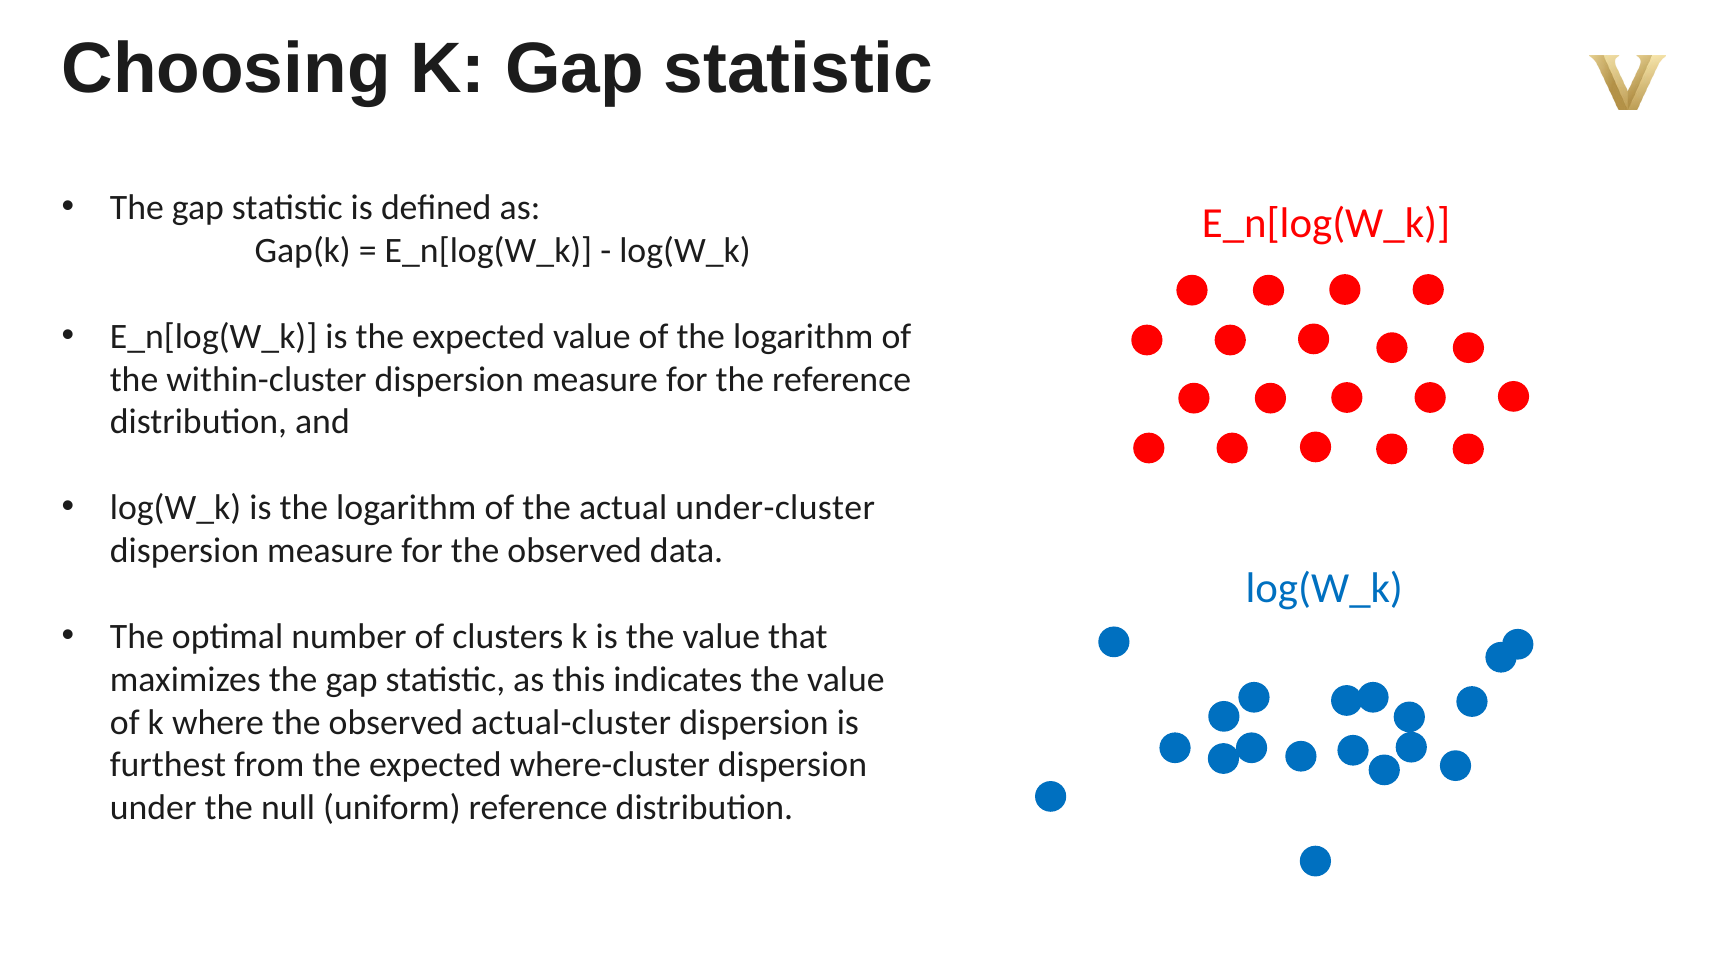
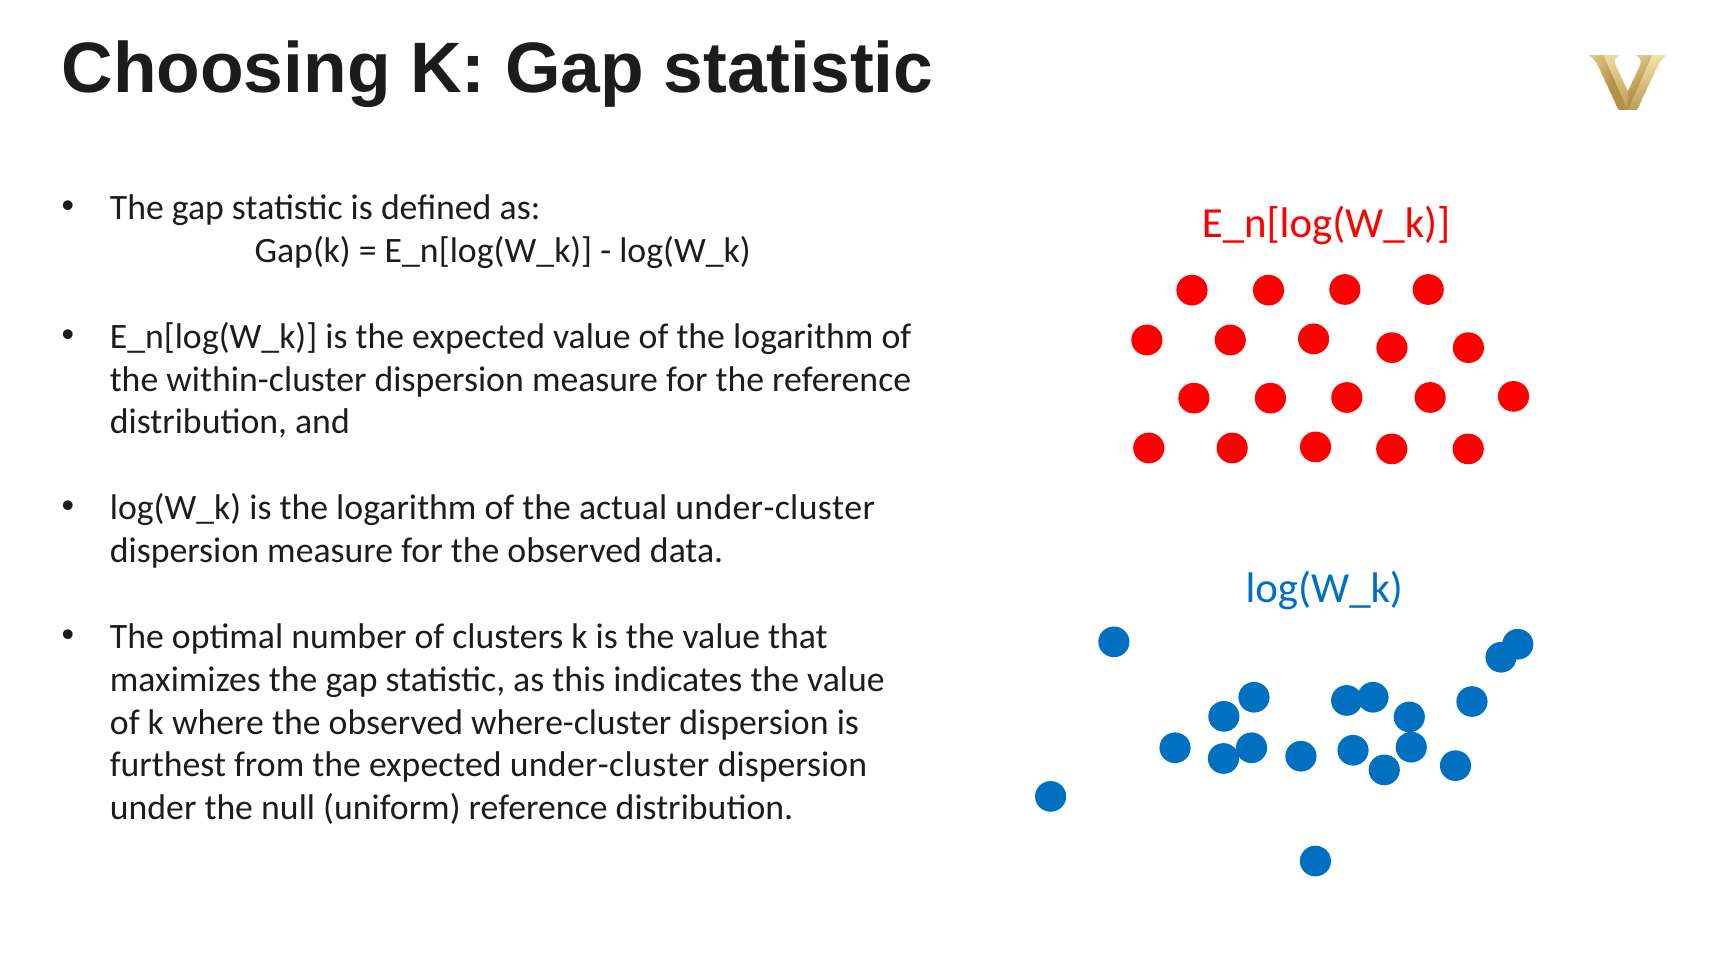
actual-cluster: actual-cluster -> where-cluster (571, 722)
expected where-cluster: where-cluster -> under-cluster (610, 765)
